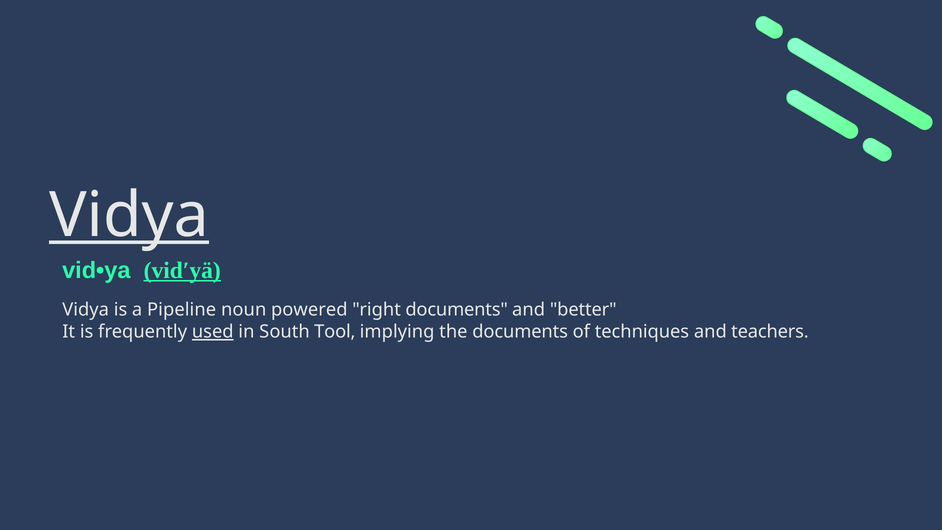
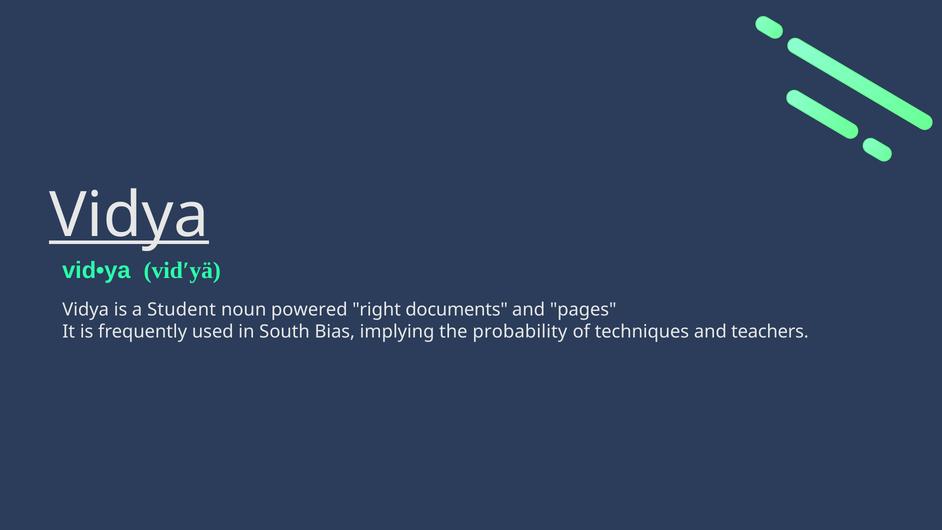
vid′yä underline: present -> none (182, 270)
Pipeline: Pipeline -> Student (182, 310)
better: better -> pages (583, 310)
used underline: present -> none (213, 332)
Tool: Tool -> Bias (335, 332)
the documents: documents -> probability (520, 332)
